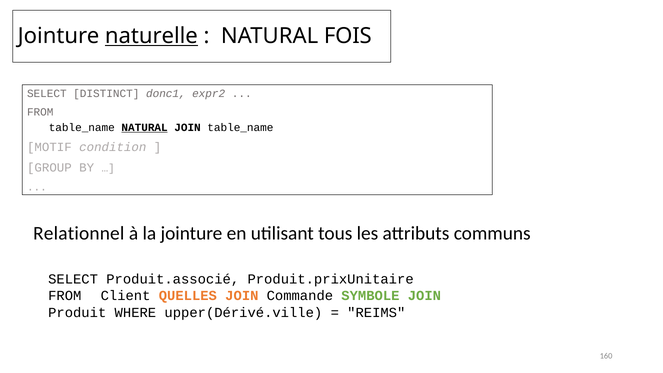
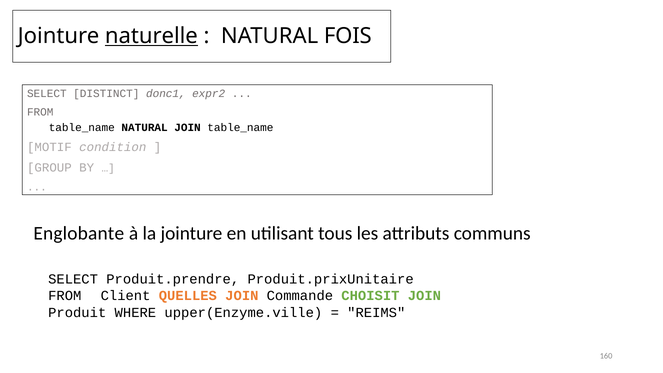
NATURAL underline: present -> none (145, 128)
Relationnel: Relationnel -> Englobante (79, 233)
Produit.associé: Produit.associé -> Produit.prendre (173, 279)
SYMBOLE: SYMBOLE -> CHOISIT (370, 296)
upper(Dérivé.ville: upper(Dérivé.ville -> upper(Enzyme.ville (243, 312)
